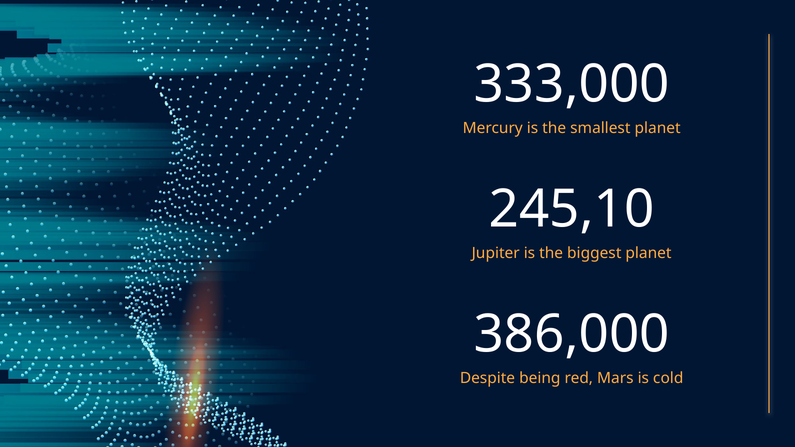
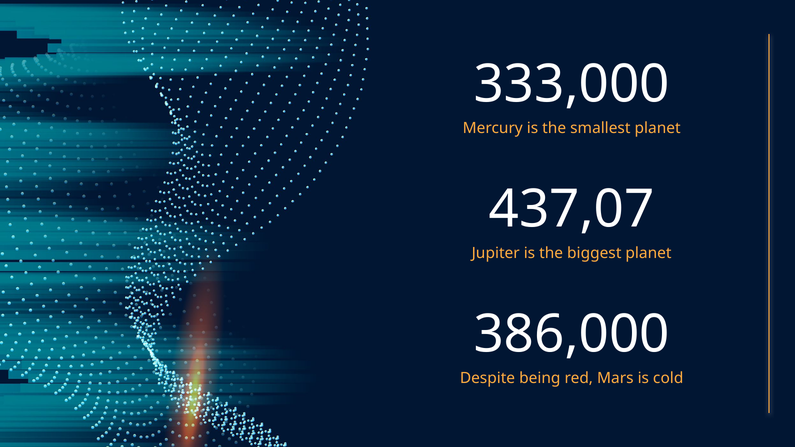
245,10: 245,10 -> 437,07 (572, 209)
